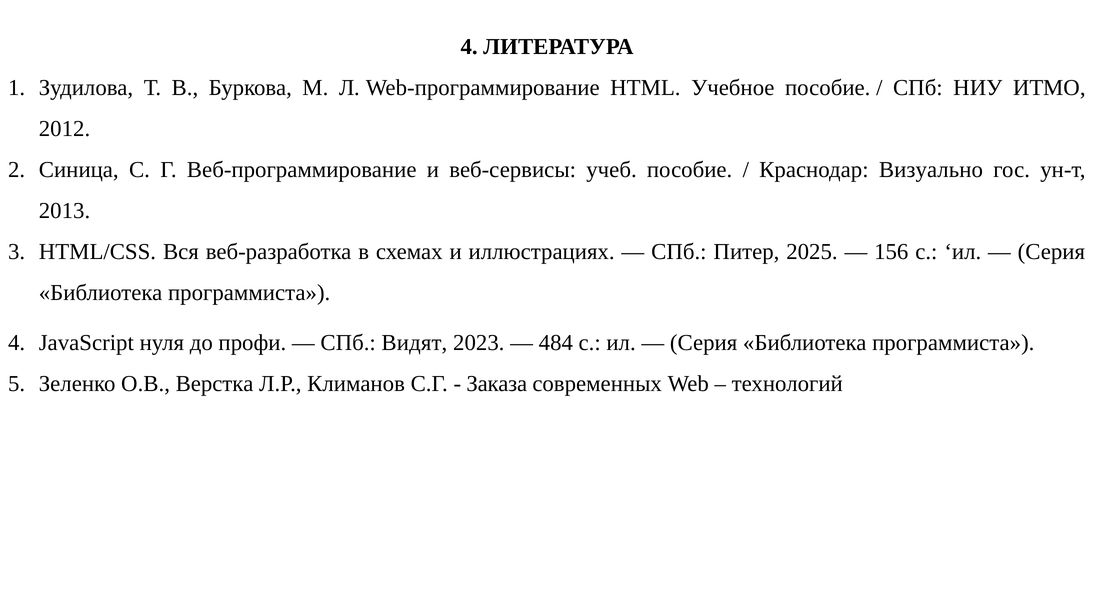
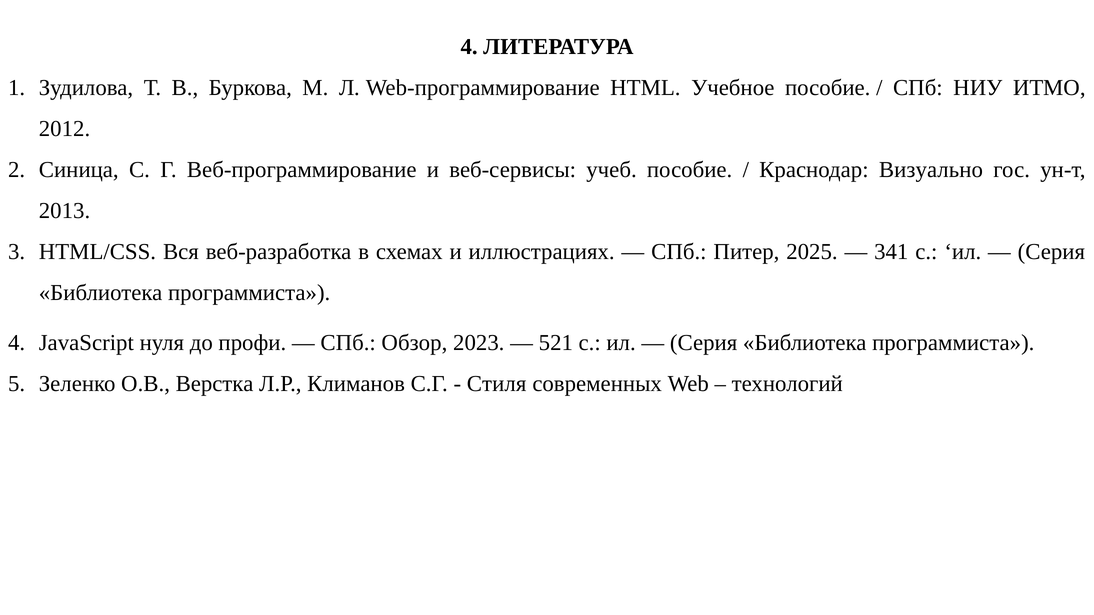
156: 156 -> 341 (891, 252)
Видят: Видят -> Обзор (414, 343)
484: 484 -> 521 (556, 343)
Заказа: Заказа -> Стиля (497, 384)
